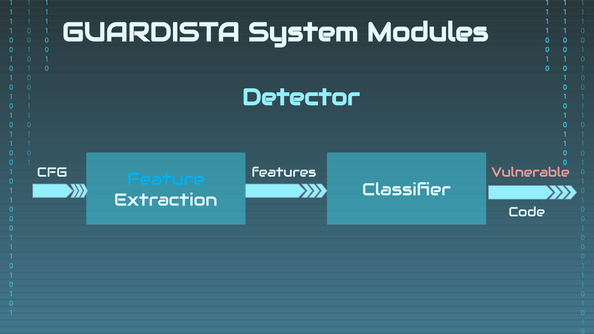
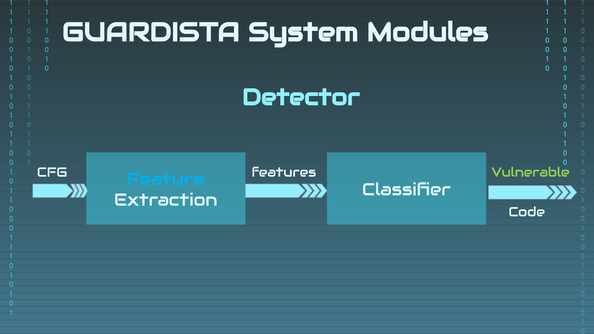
Vulnerable colour: pink -> light green (531, 172)
